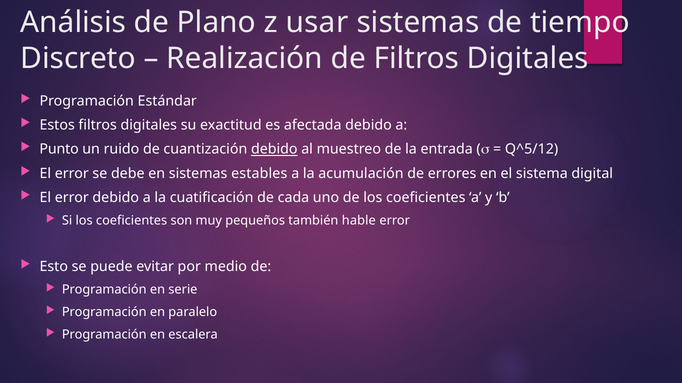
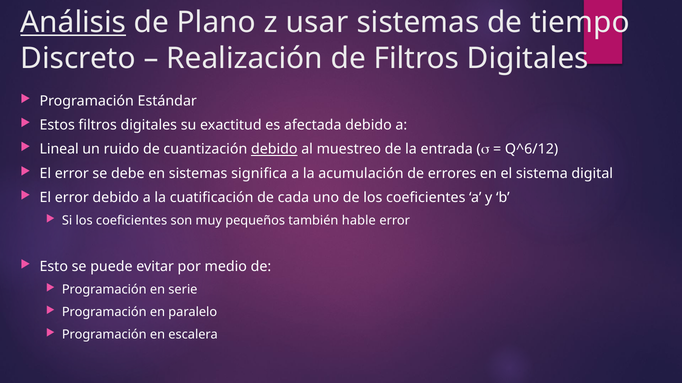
Análisis underline: none -> present (73, 23)
Punto: Punto -> Lineal (59, 150)
Q^5/12: Q^5/12 -> Q^6/12 (532, 150)
estables: estables -> significa (259, 174)
